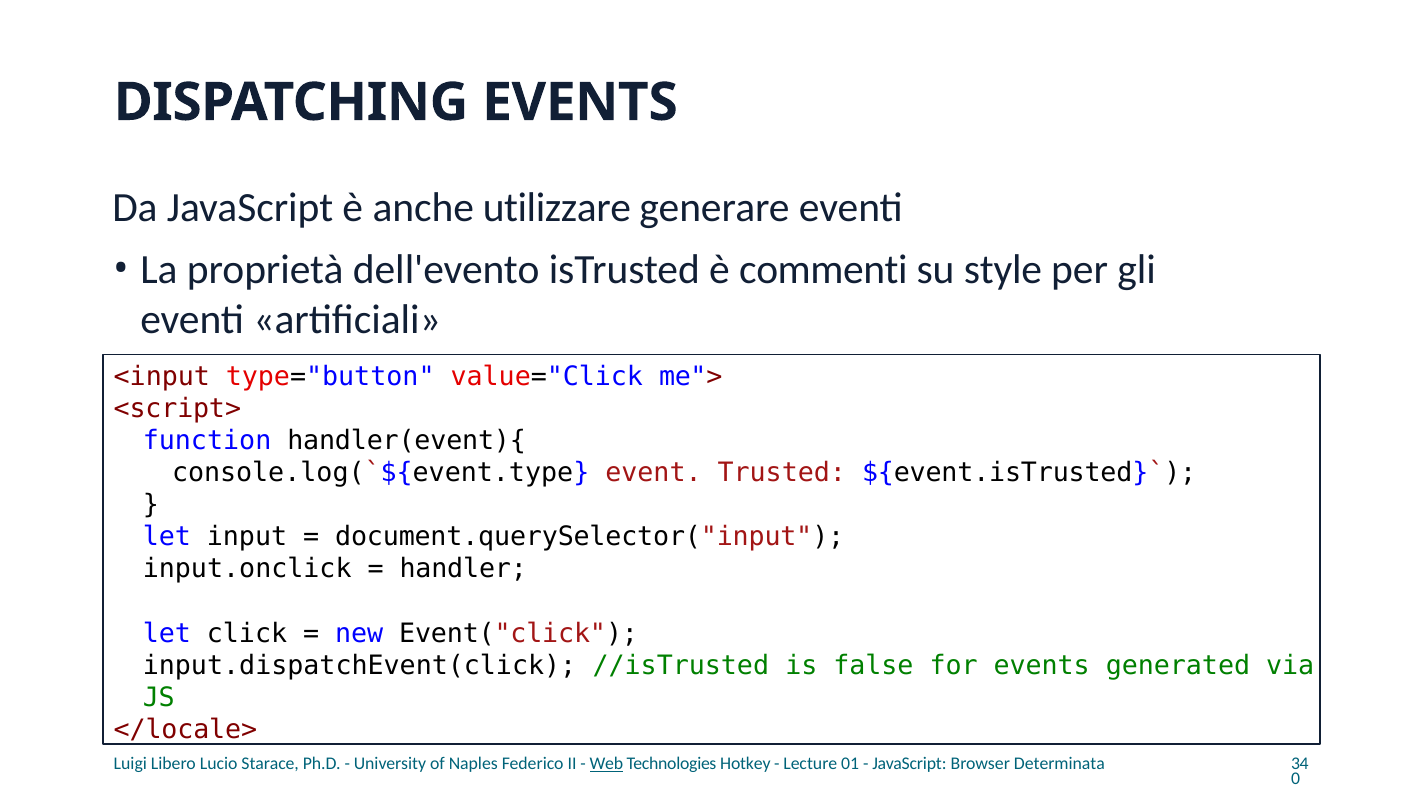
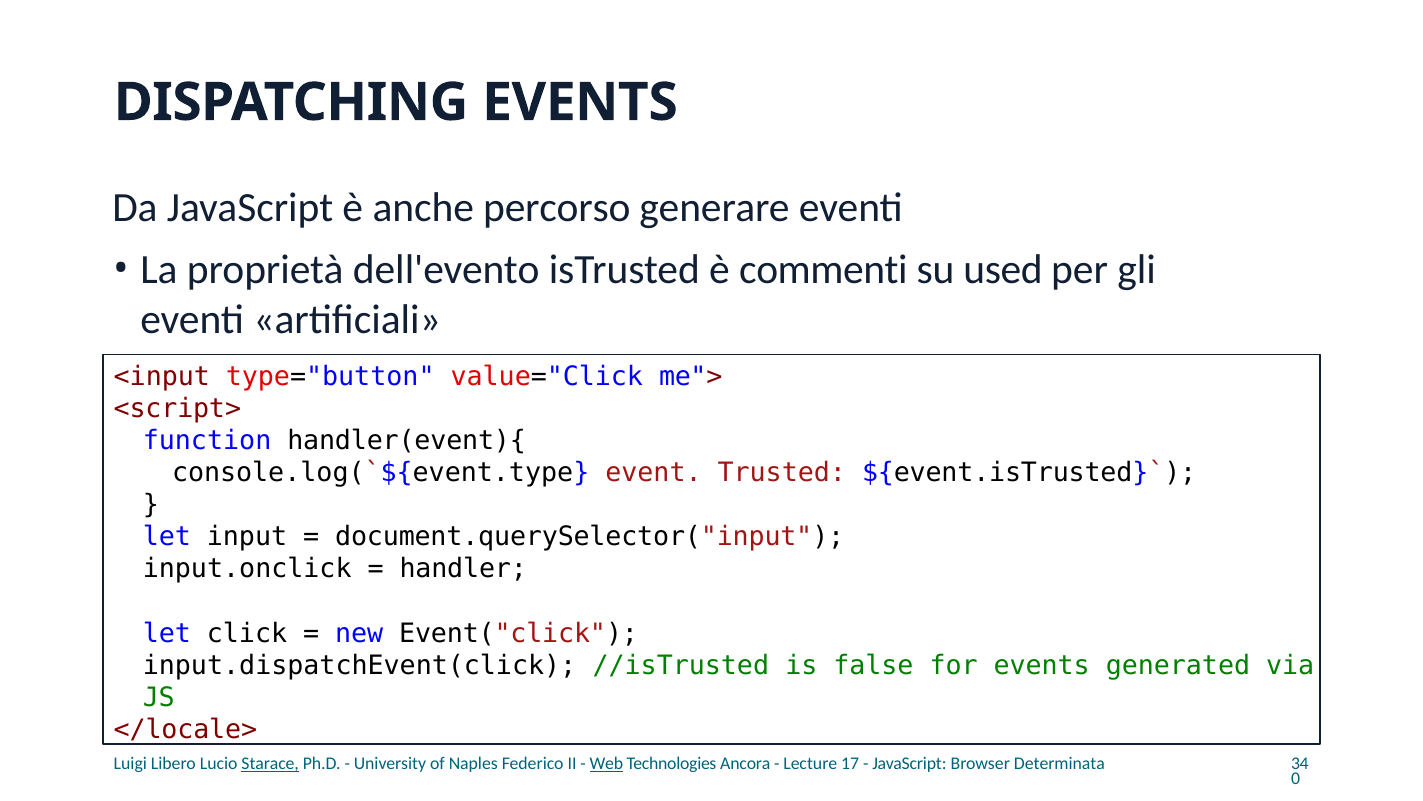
utilizzare: utilizzare -> percorso (557, 208)
style: style -> used (1003, 269)
Starace underline: none -> present (270, 764)
Hotkey: Hotkey -> Ancora (745, 764)
01: 01 -> 17 (850, 764)
